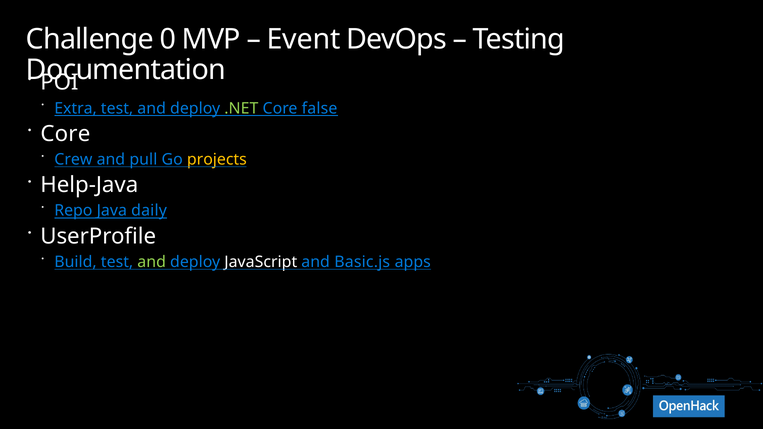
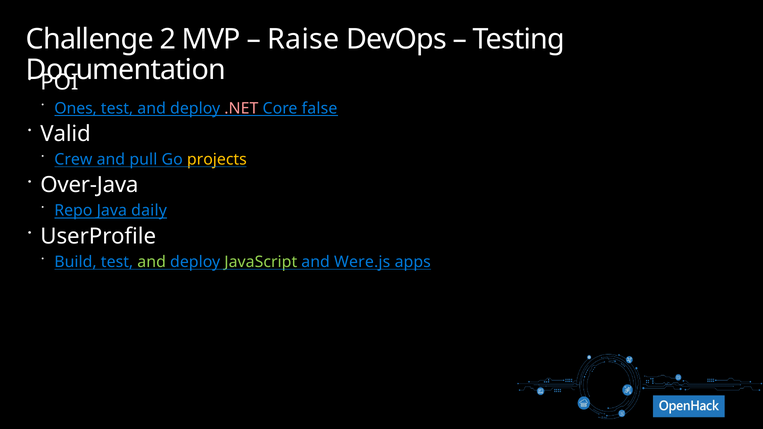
0: 0 -> 2 (168, 39)
Event: Event -> Raise (303, 39)
Extra: Extra -> Ones (76, 108)
.NET colour: light green -> pink (241, 108)
Core: Core -> Valid (66, 134)
Help-Java: Help-Java -> Over-Java (89, 185)
JavaScript colour: white -> light green (261, 262)
Basic.js: Basic.js -> Were.js (362, 262)
